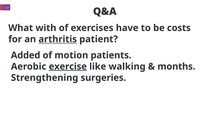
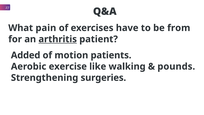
with: with -> pain (46, 28)
costs: costs -> from (179, 28)
exercise underline: present -> none (68, 66)
months: months -> pounds (176, 66)
